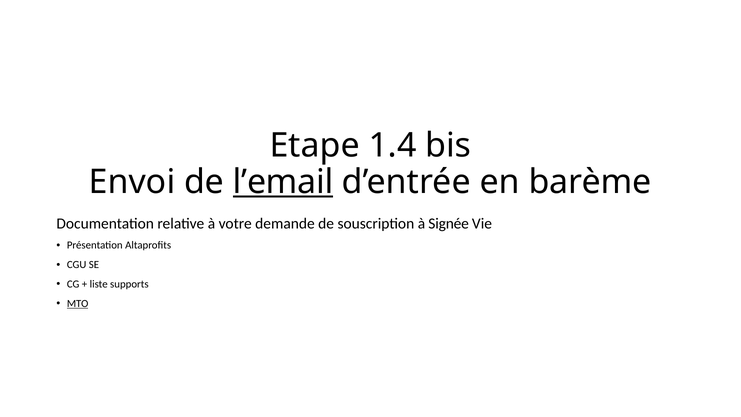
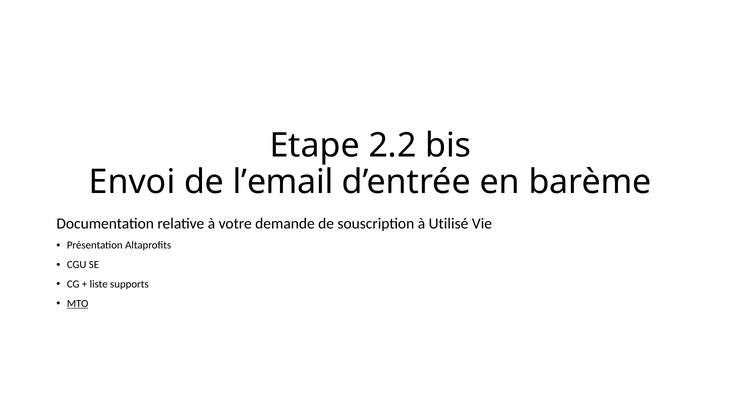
1.4: 1.4 -> 2.2 (392, 145)
l’email underline: present -> none (283, 182)
Signée: Signée -> Utilisé (449, 223)
